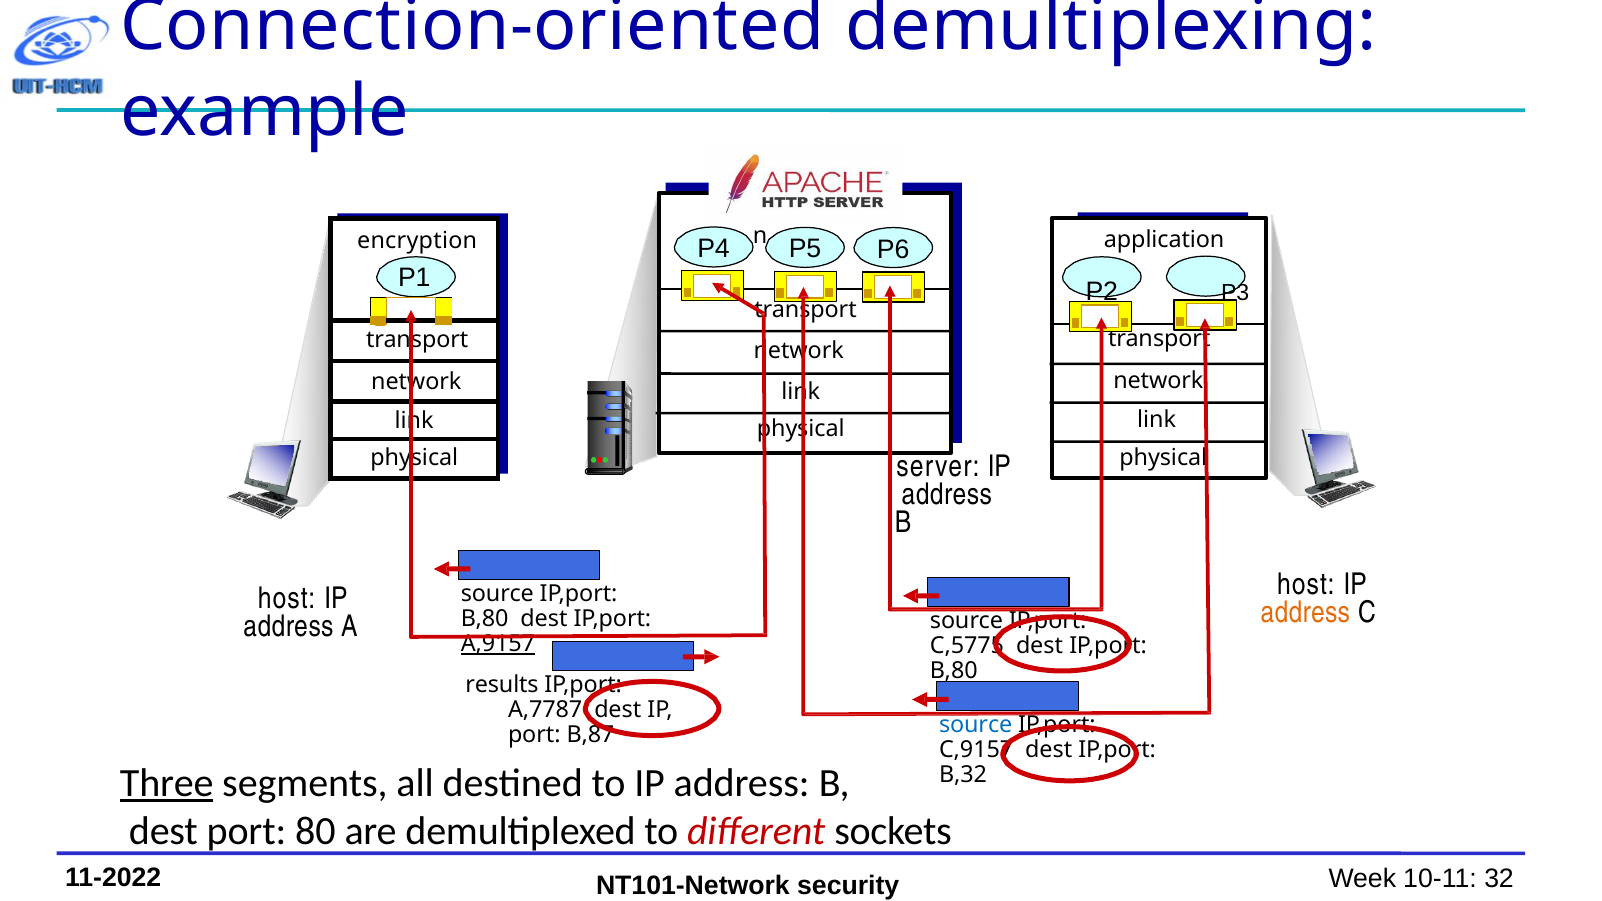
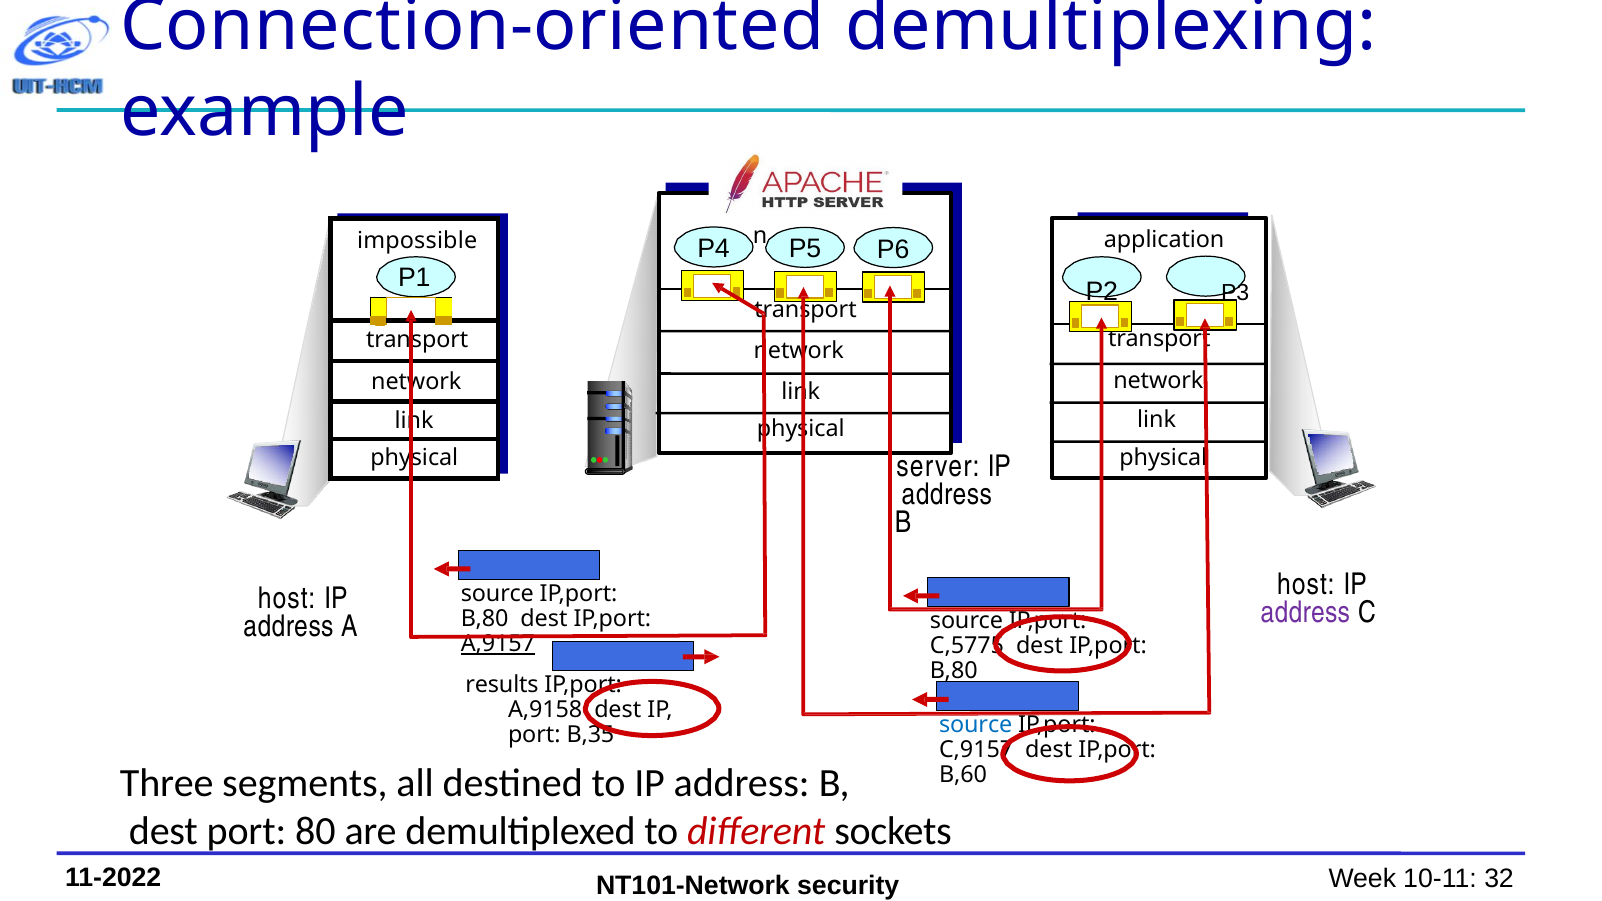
encryption: encryption -> impossible (417, 241)
address colour: orange -> purple (1305, 613)
A,7787: A,7787 -> A,9158 (545, 710)
B,87: B,87 -> B,35 (590, 735)
Three underline: present -> none (167, 783)
B,32: B,32 -> B,60 (963, 774)
